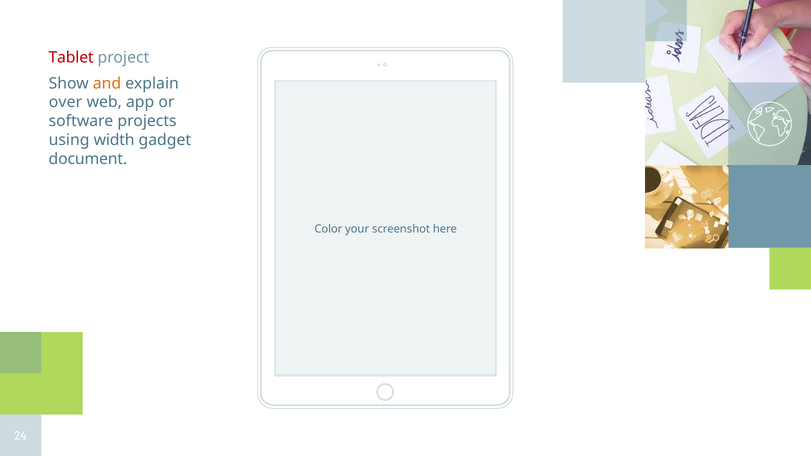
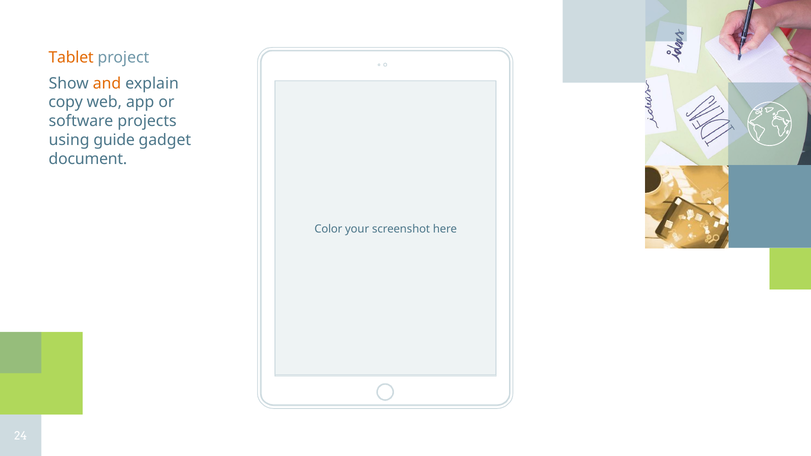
Tablet colour: red -> orange (71, 58)
over: over -> copy (66, 102)
width: width -> guide (114, 140)
